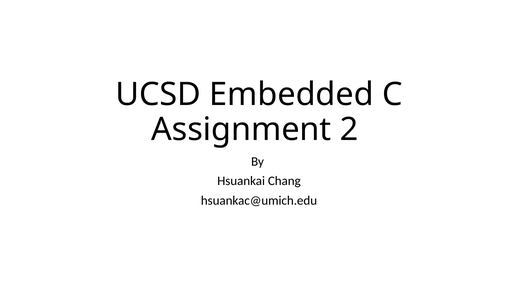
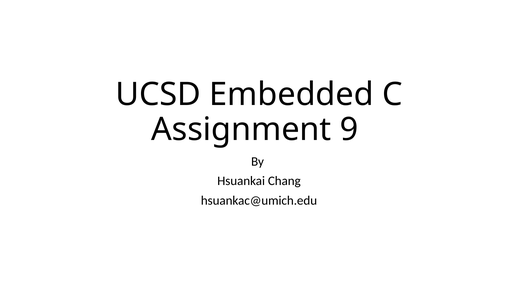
2: 2 -> 9 (349, 129)
